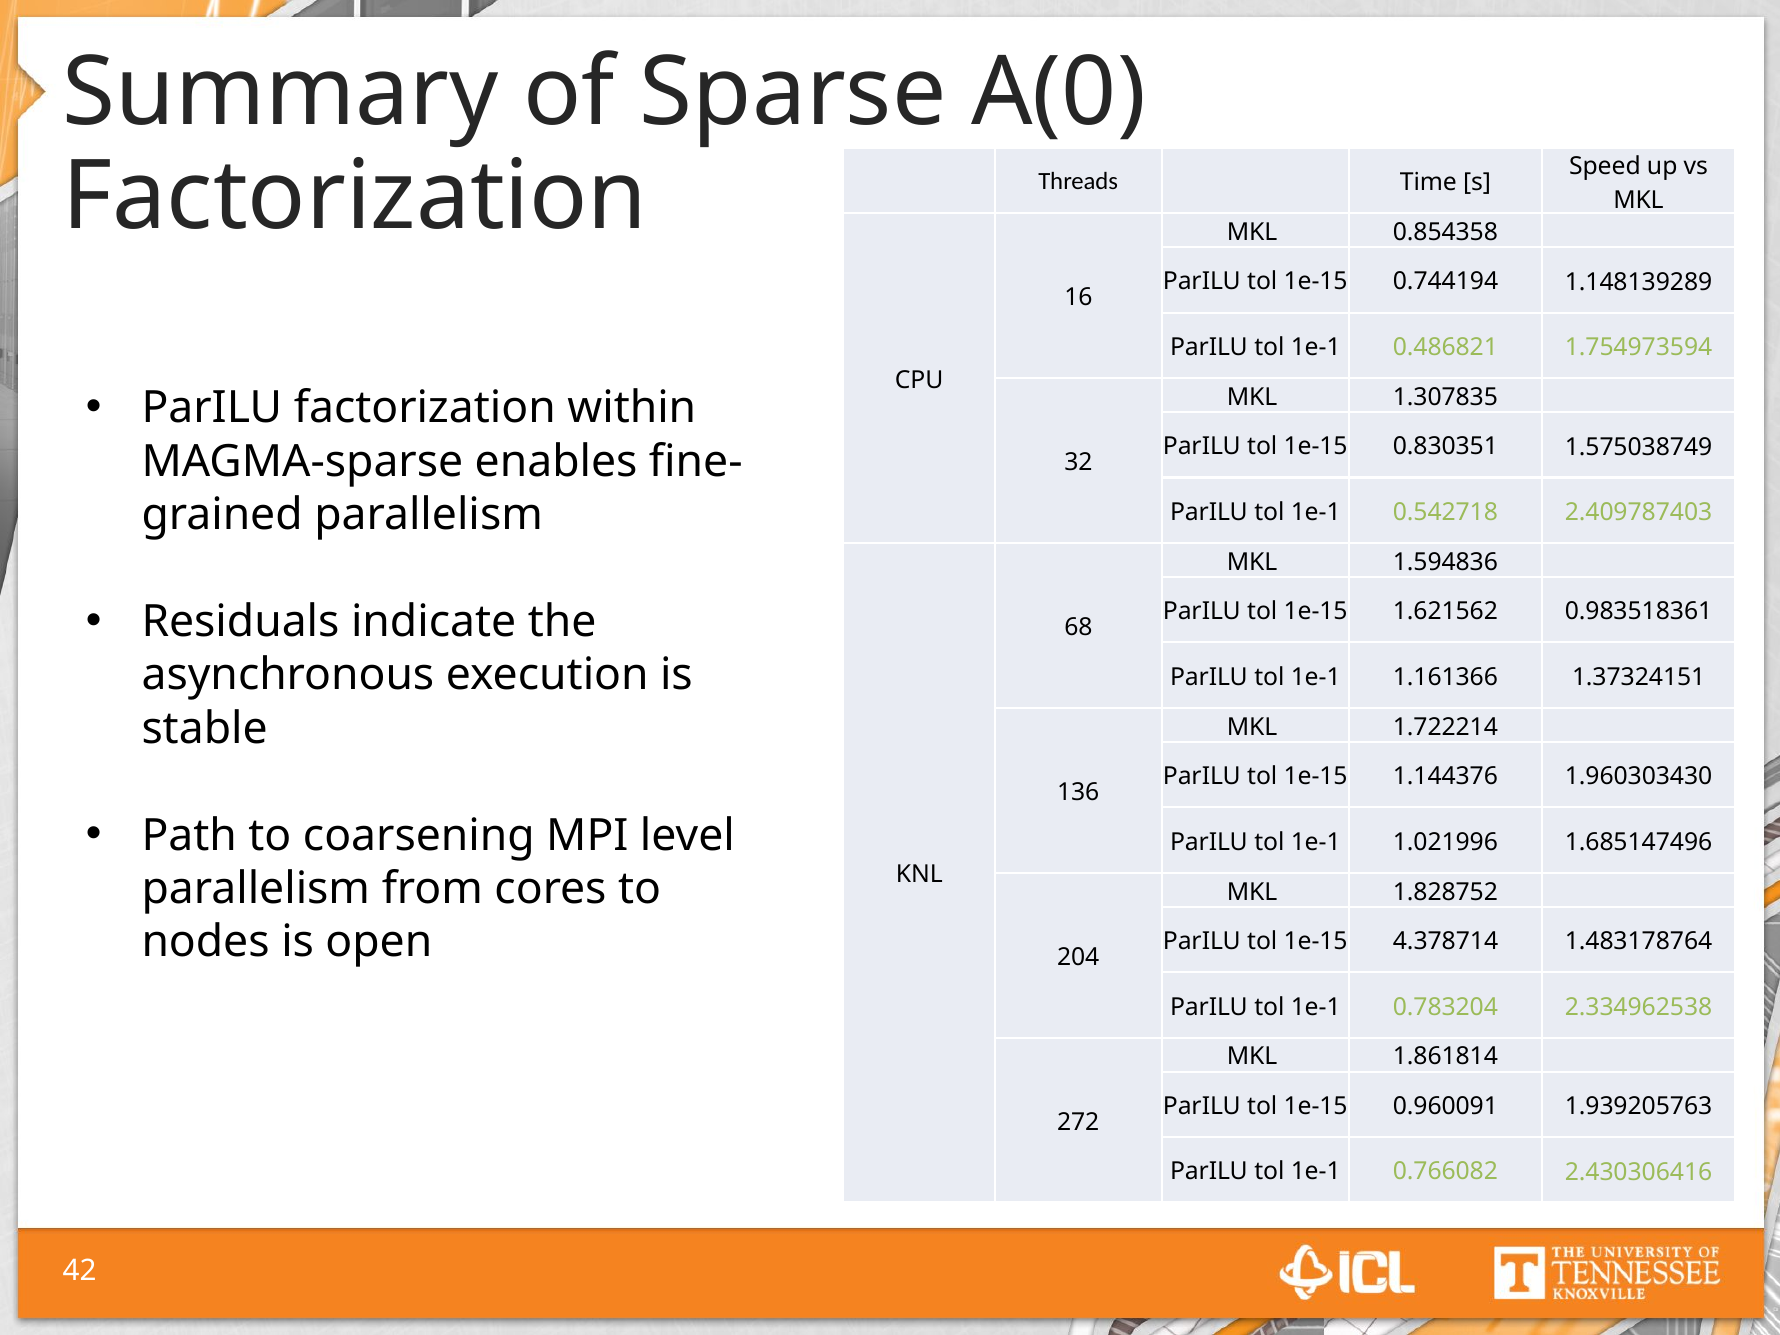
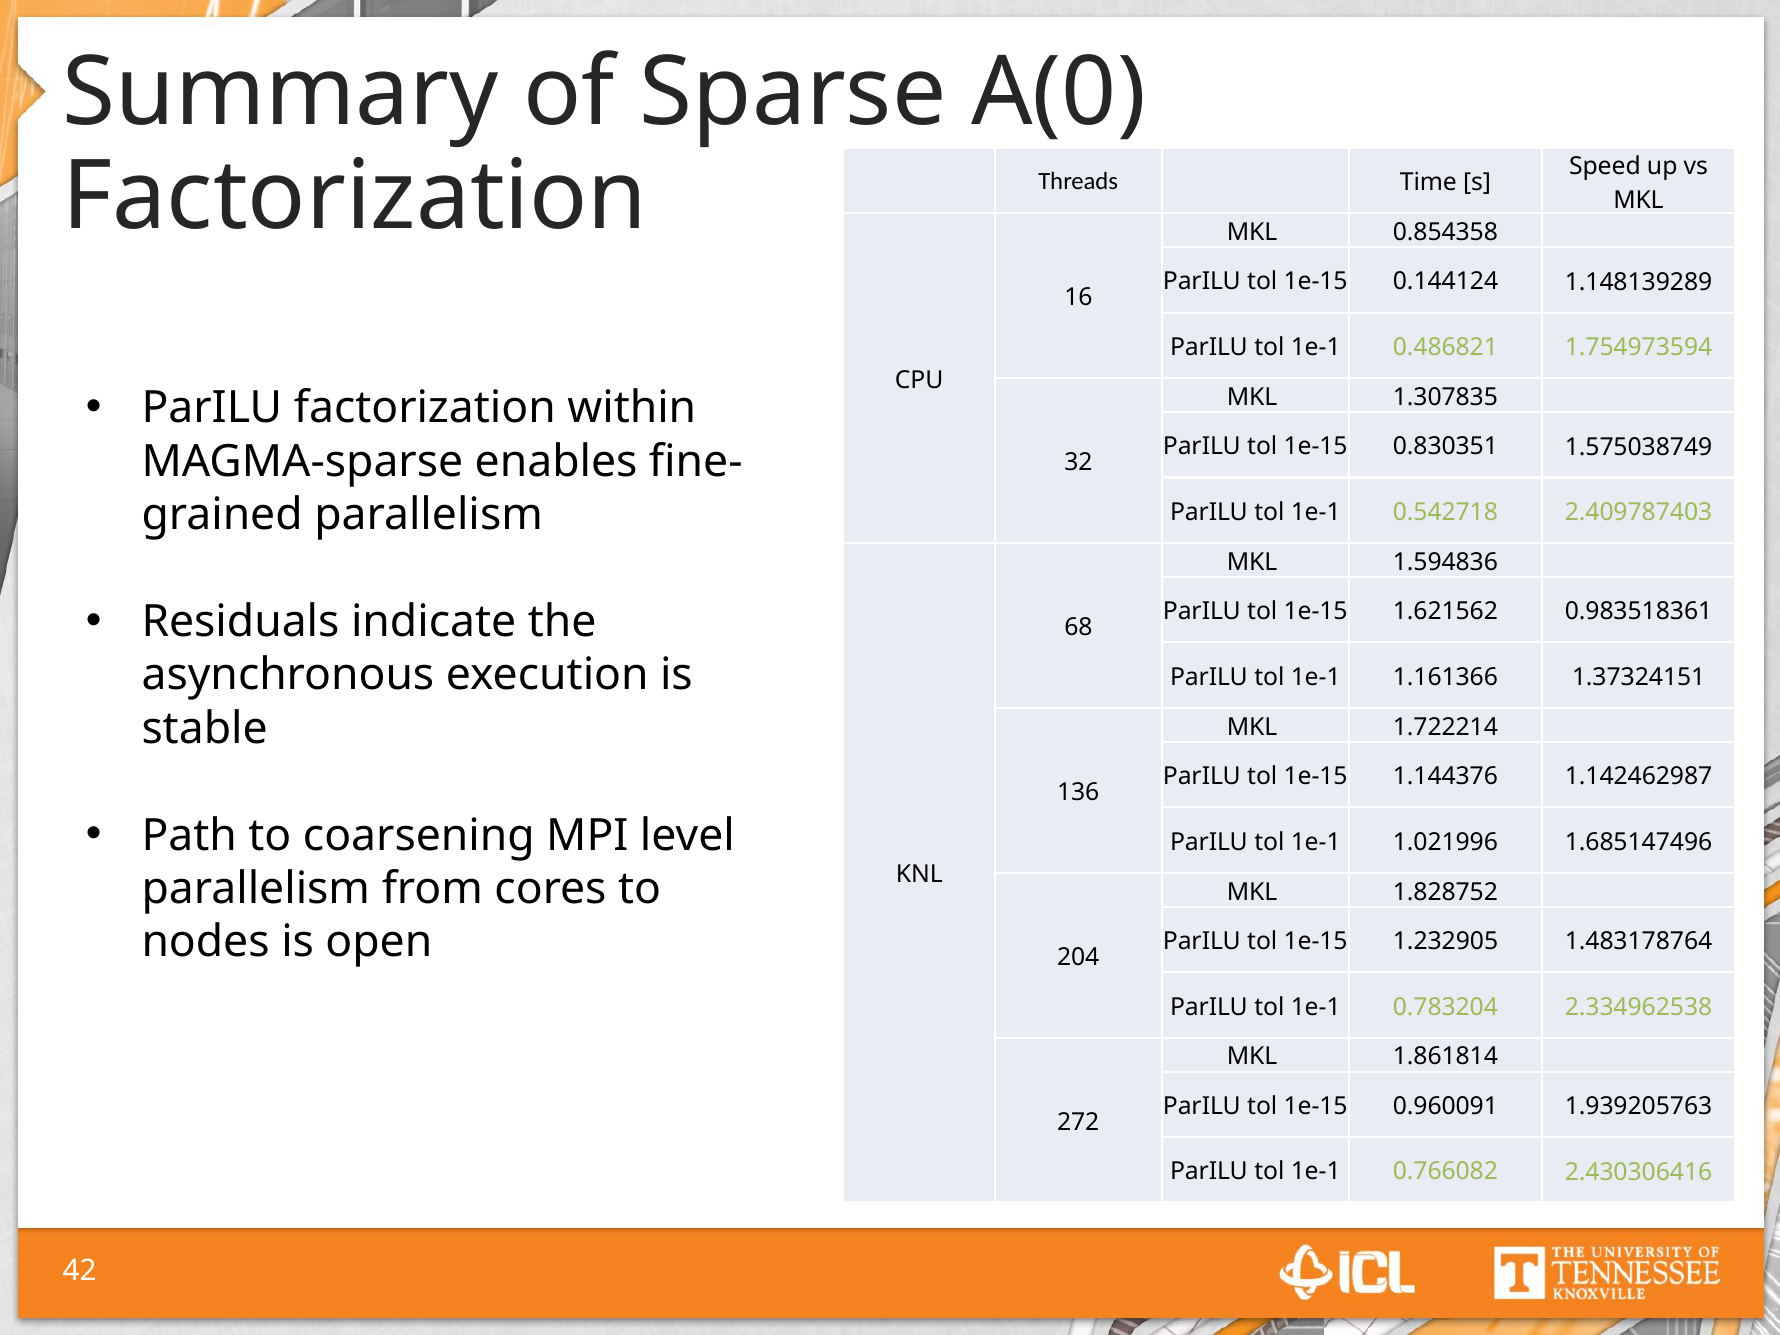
0.744194: 0.744194 -> 0.144124 (1446, 282)
1.960303430: 1.960303430 -> 1.142462987 (1639, 777)
4.378714: 4.378714 -> 1.232905 (1446, 941)
